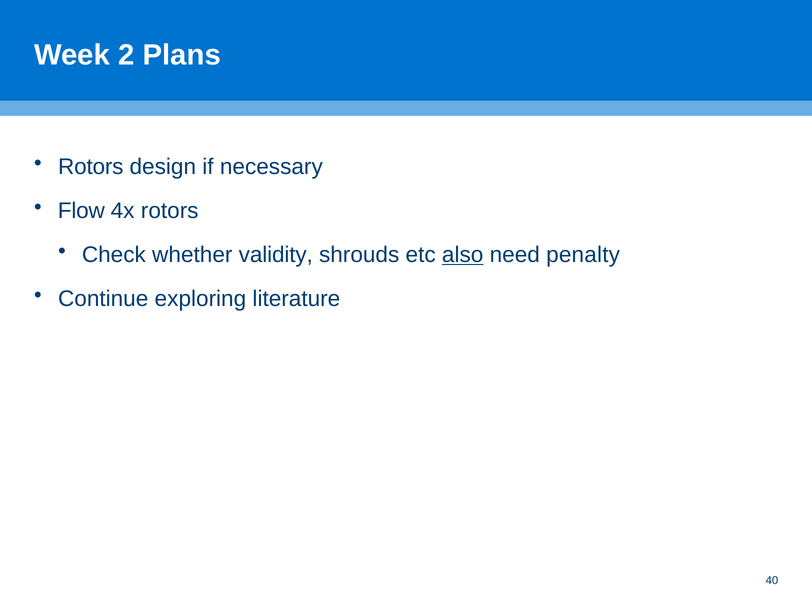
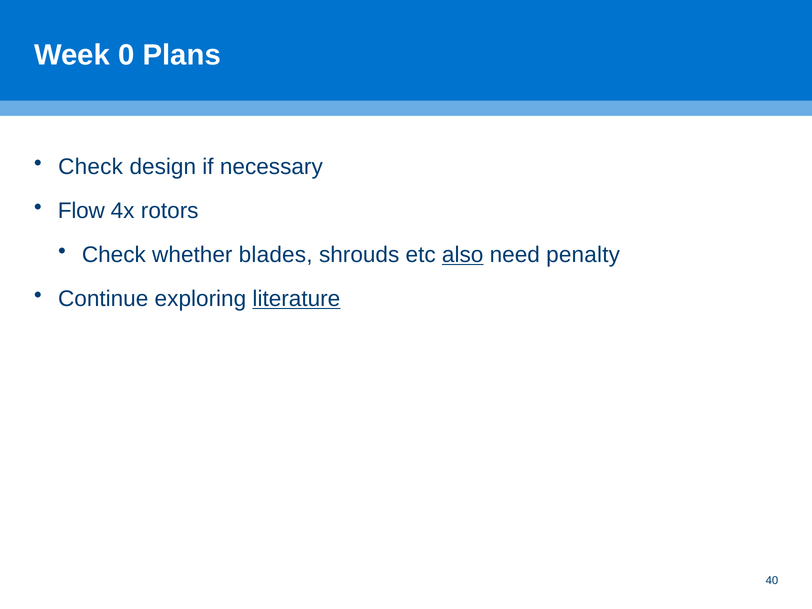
2: 2 -> 0 (126, 55)
Rotors: Rotors -> Check (91, 167)
validity: validity -> blades (276, 255)
literature underline: none -> present (296, 299)
